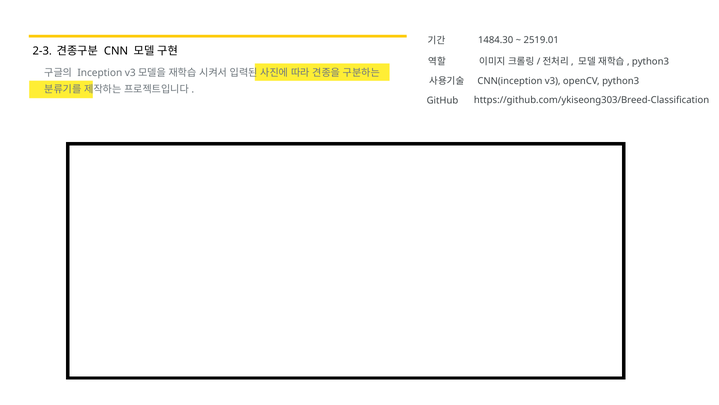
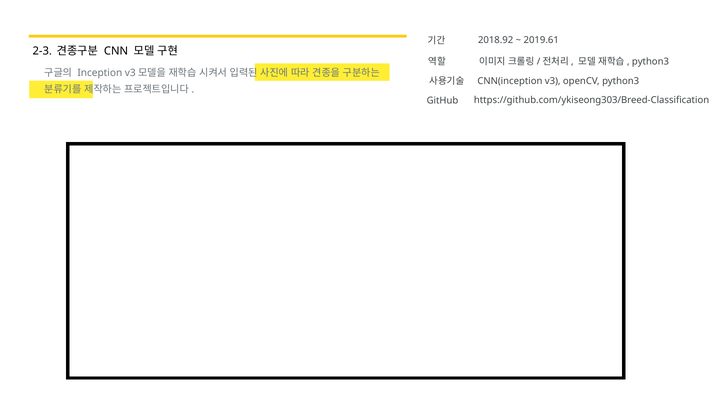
1484.30: 1484.30 -> 2018.92 (496, 40)
2519.01: 2519.01 -> 2019.61 (541, 40)
